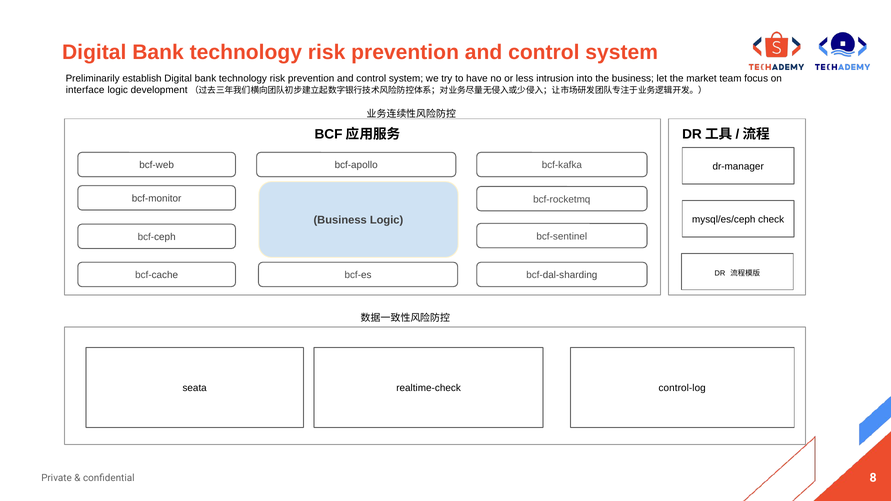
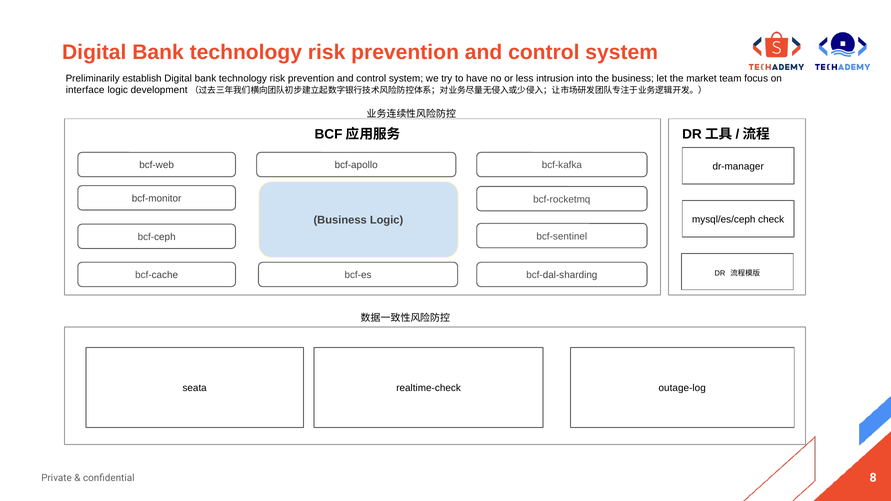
control-log: control-log -> outage-log (682, 388)
